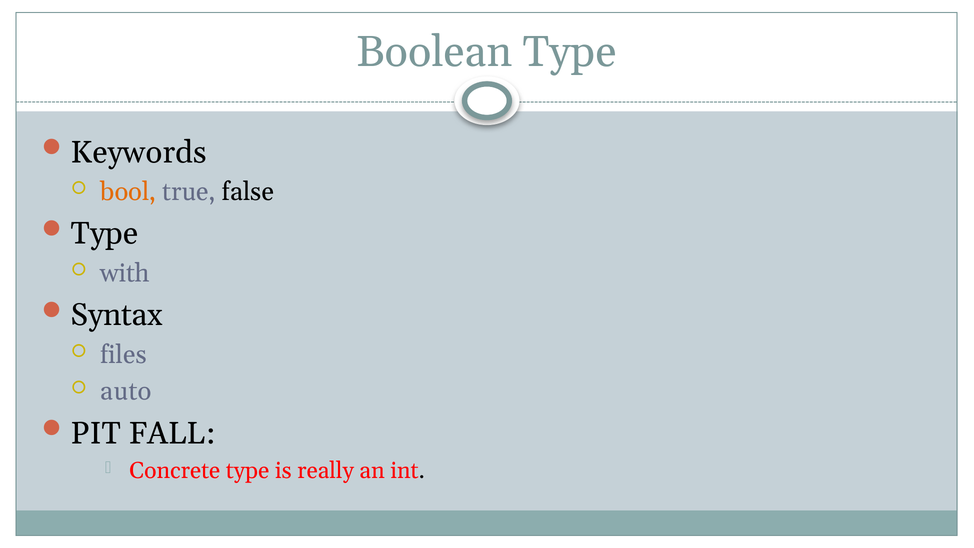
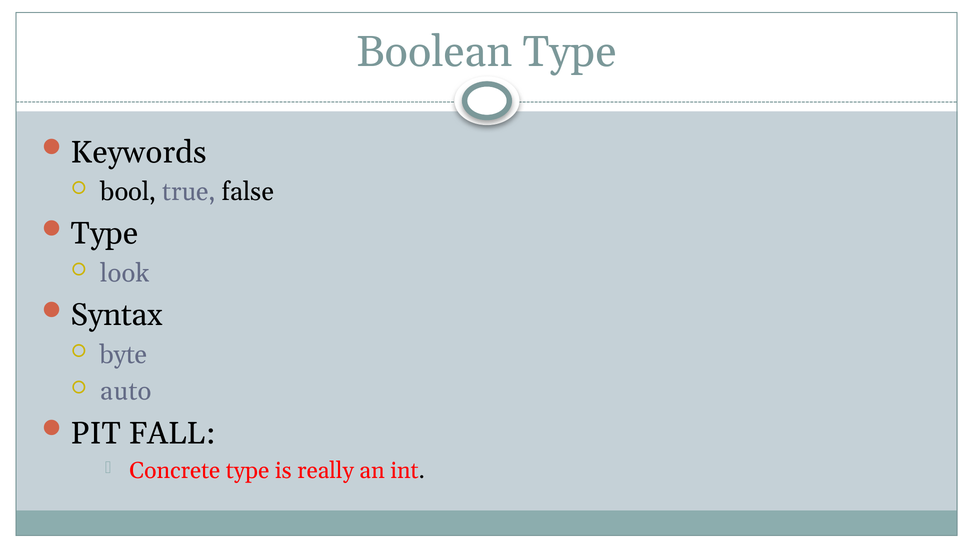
bool colour: orange -> black (128, 192)
with: with -> look (125, 273)
files: files -> byte (124, 355)
